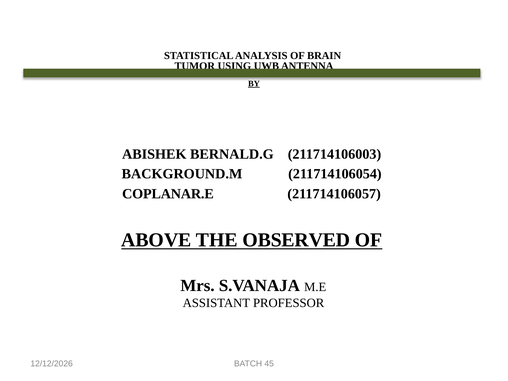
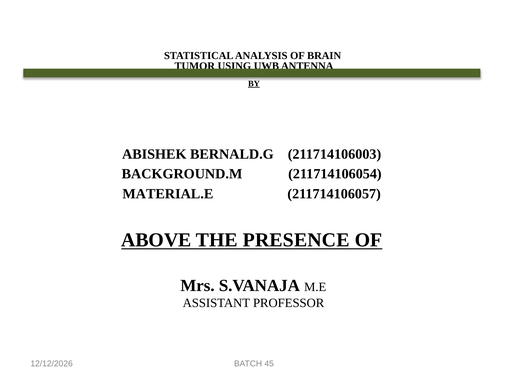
COPLANAR.E: COPLANAR.E -> MATERIAL.E (168, 194)
OBSERVED: OBSERVED -> PRESENCE (296, 240)
